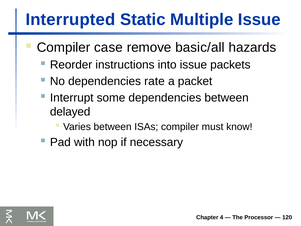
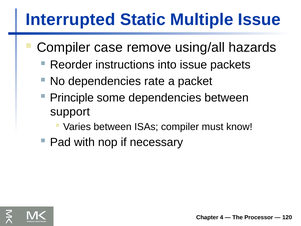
basic/all: basic/all -> using/all (200, 48)
Interrupt: Interrupt -> Principle (72, 98)
delayed: delayed -> support (70, 112)
